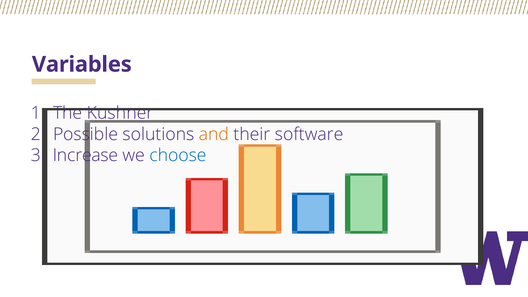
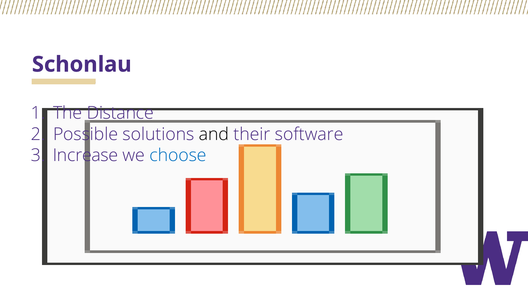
Variables: Variables -> Schonlau (82, 64)
Kushner: Kushner -> Distance (120, 113)
and colour: orange -> black (214, 134)
